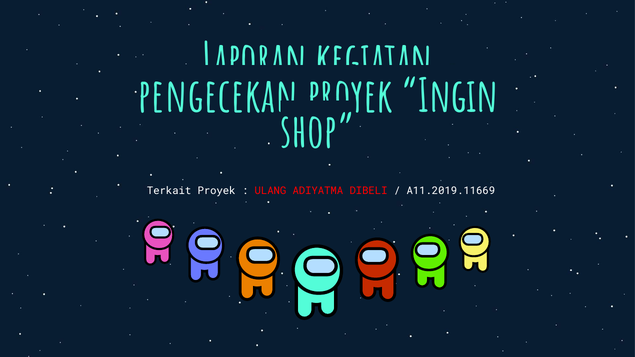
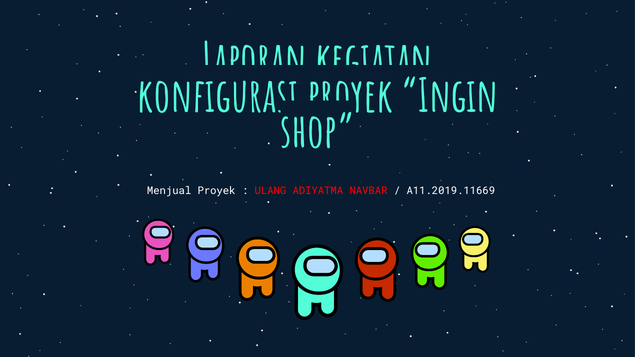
pengecekan: pengecekan -> konfigurasi (218, 97)
Terkait: Terkait -> Menjual (169, 191)
DIBELI: DIBELI -> NAVBAR (369, 191)
